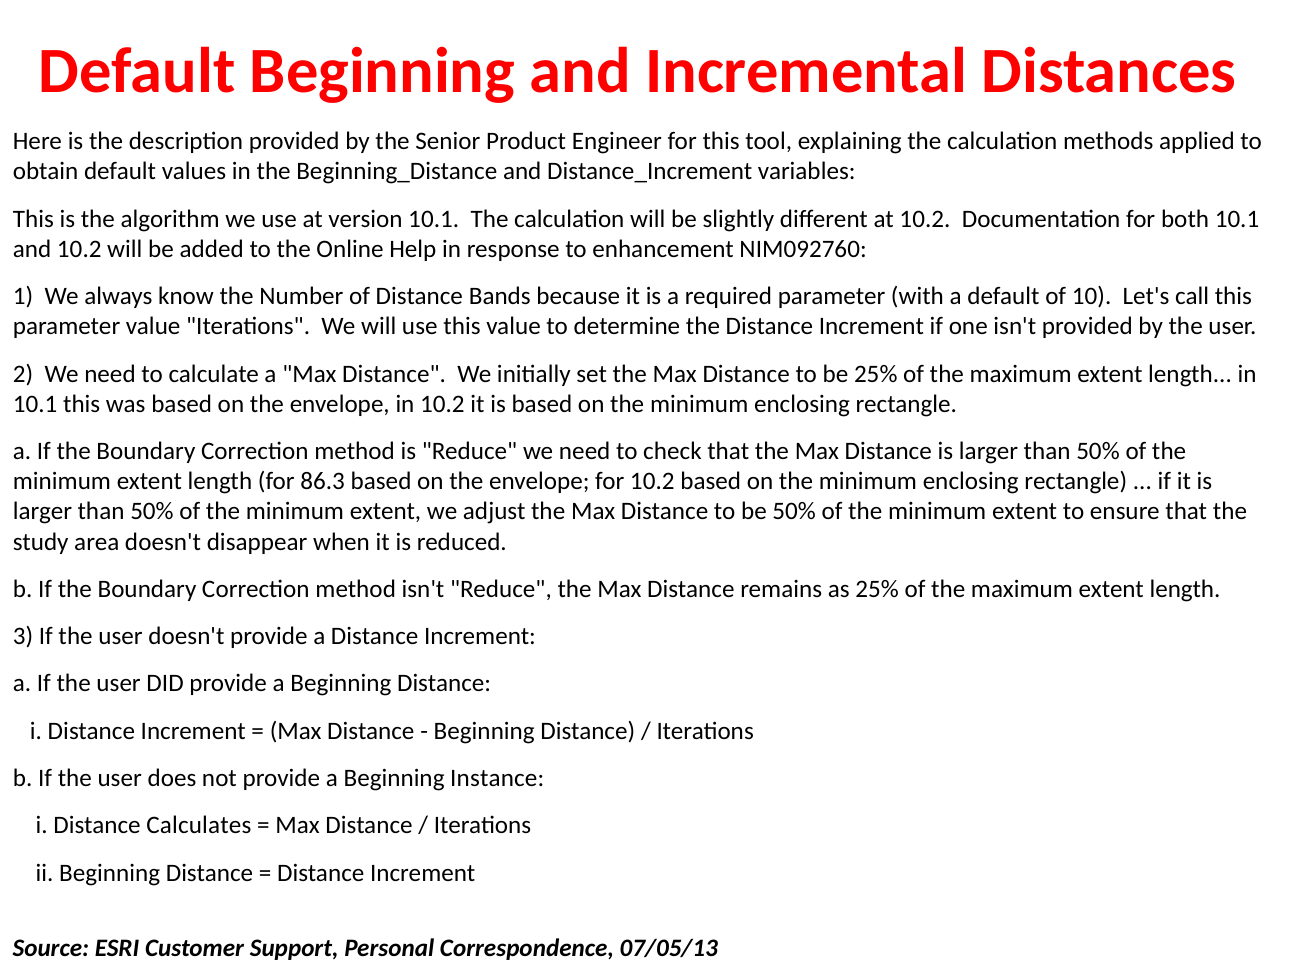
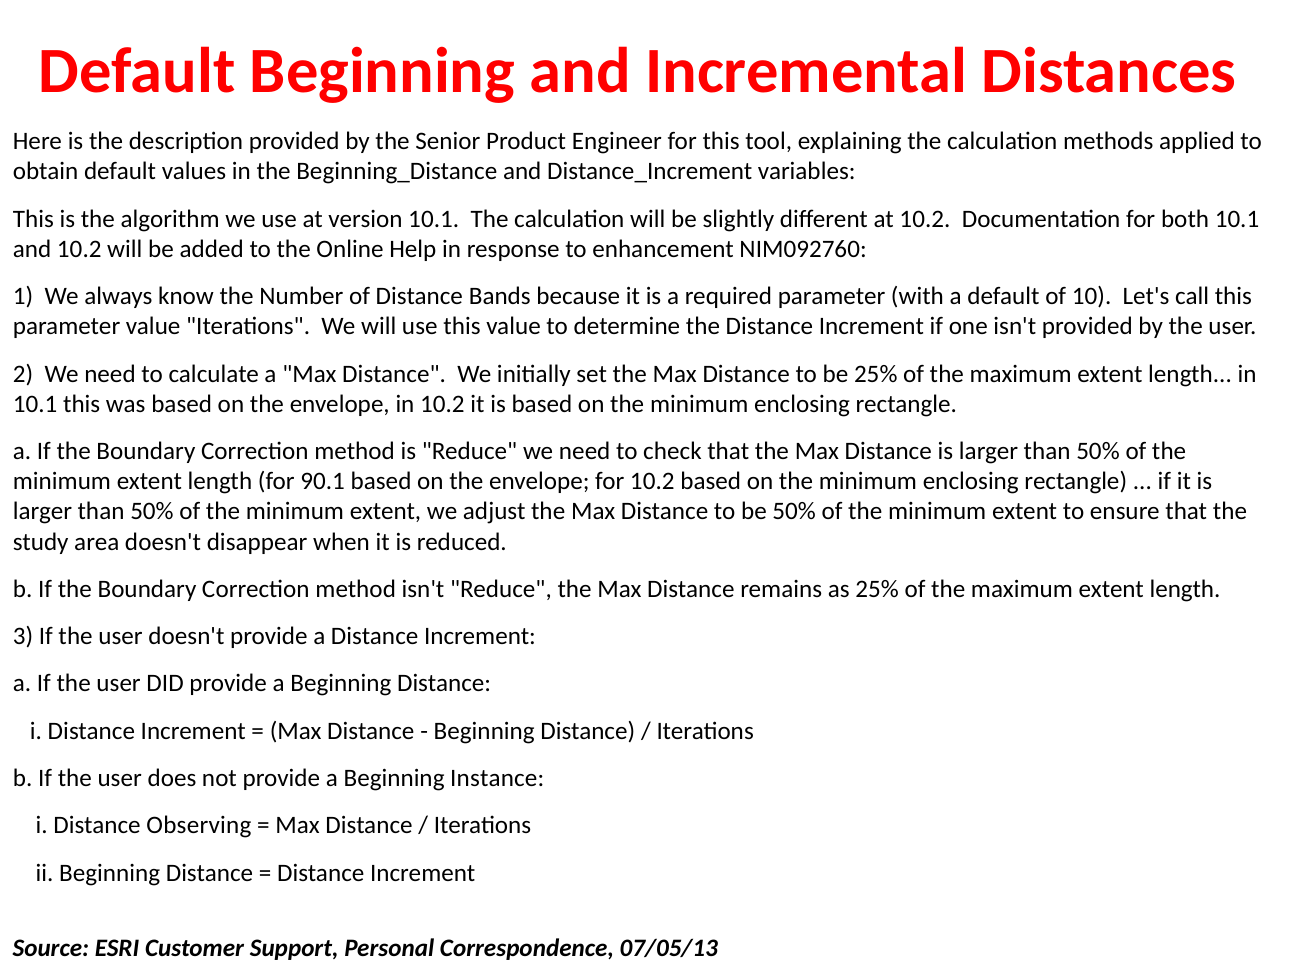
86.3: 86.3 -> 90.1 (323, 482)
Calculates: Calculates -> Observing (199, 826)
